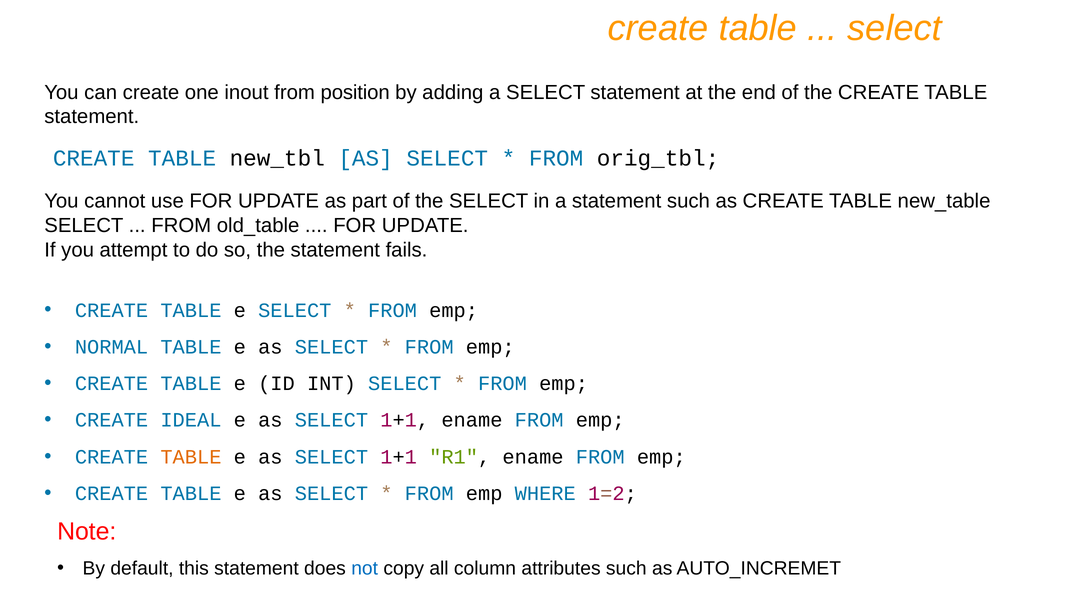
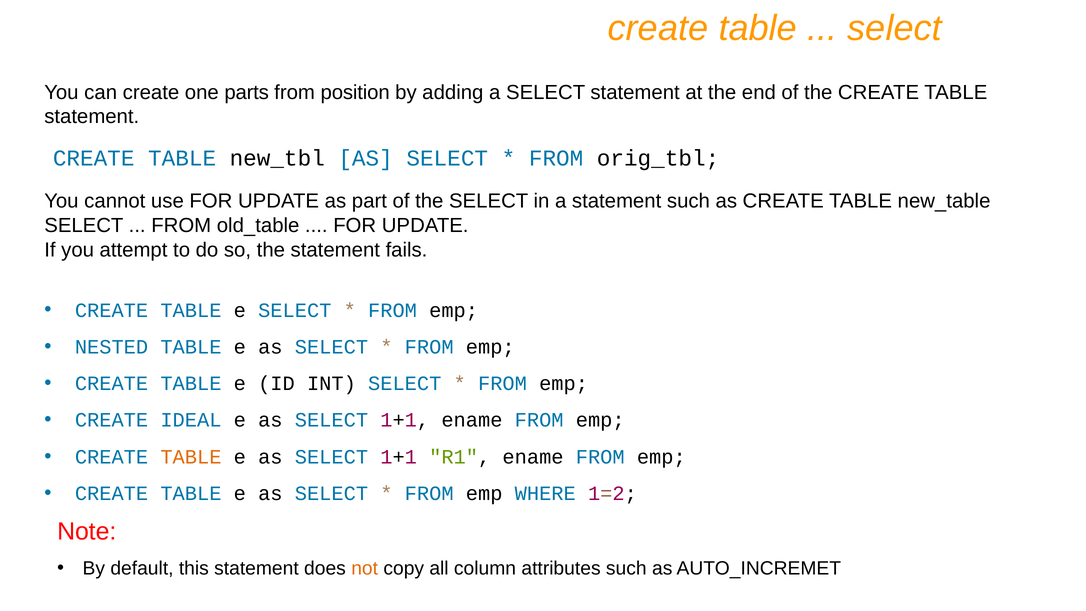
inout: inout -> parts (247, 92)
NORMAL: NORMAL -> NESTED (112, 347)
not colour: blue -> orange (365, 568)
